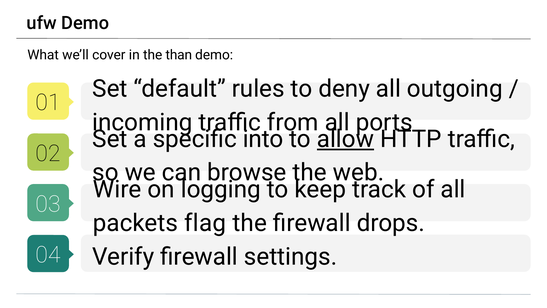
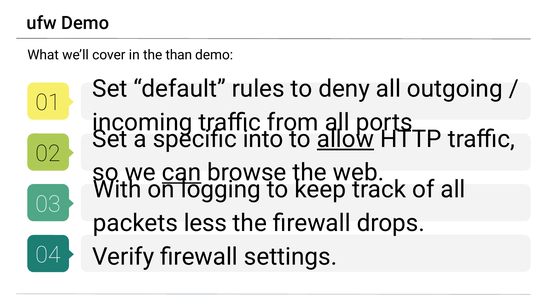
can underline: none -> present (182, 172)
Wire: Wire -> With (117, 189)
flag: flag -> less (205, 223)
